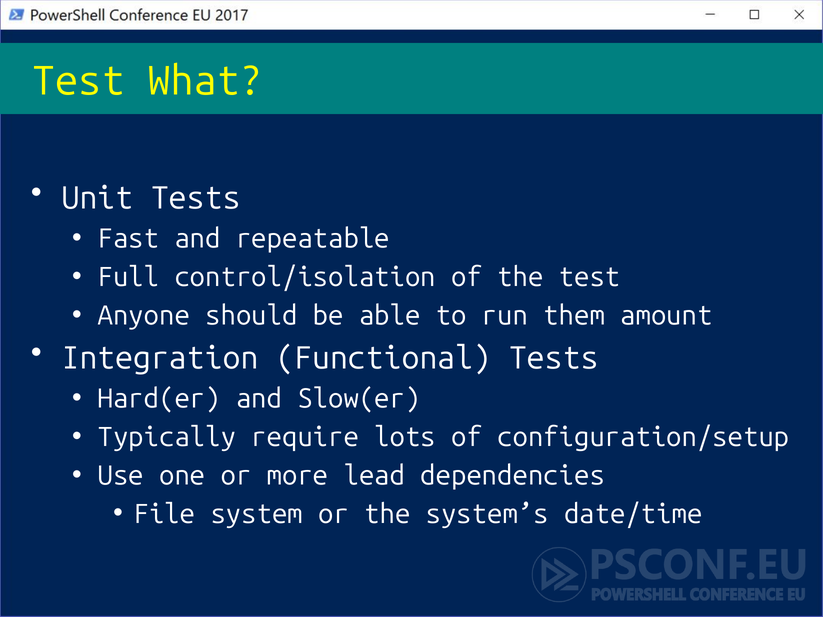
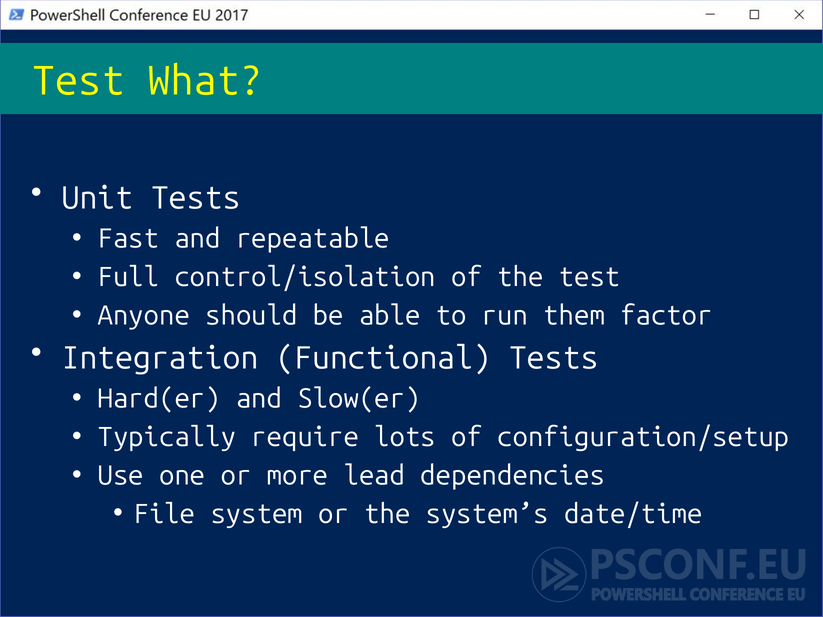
amount: amount -> factor (666, 316)
